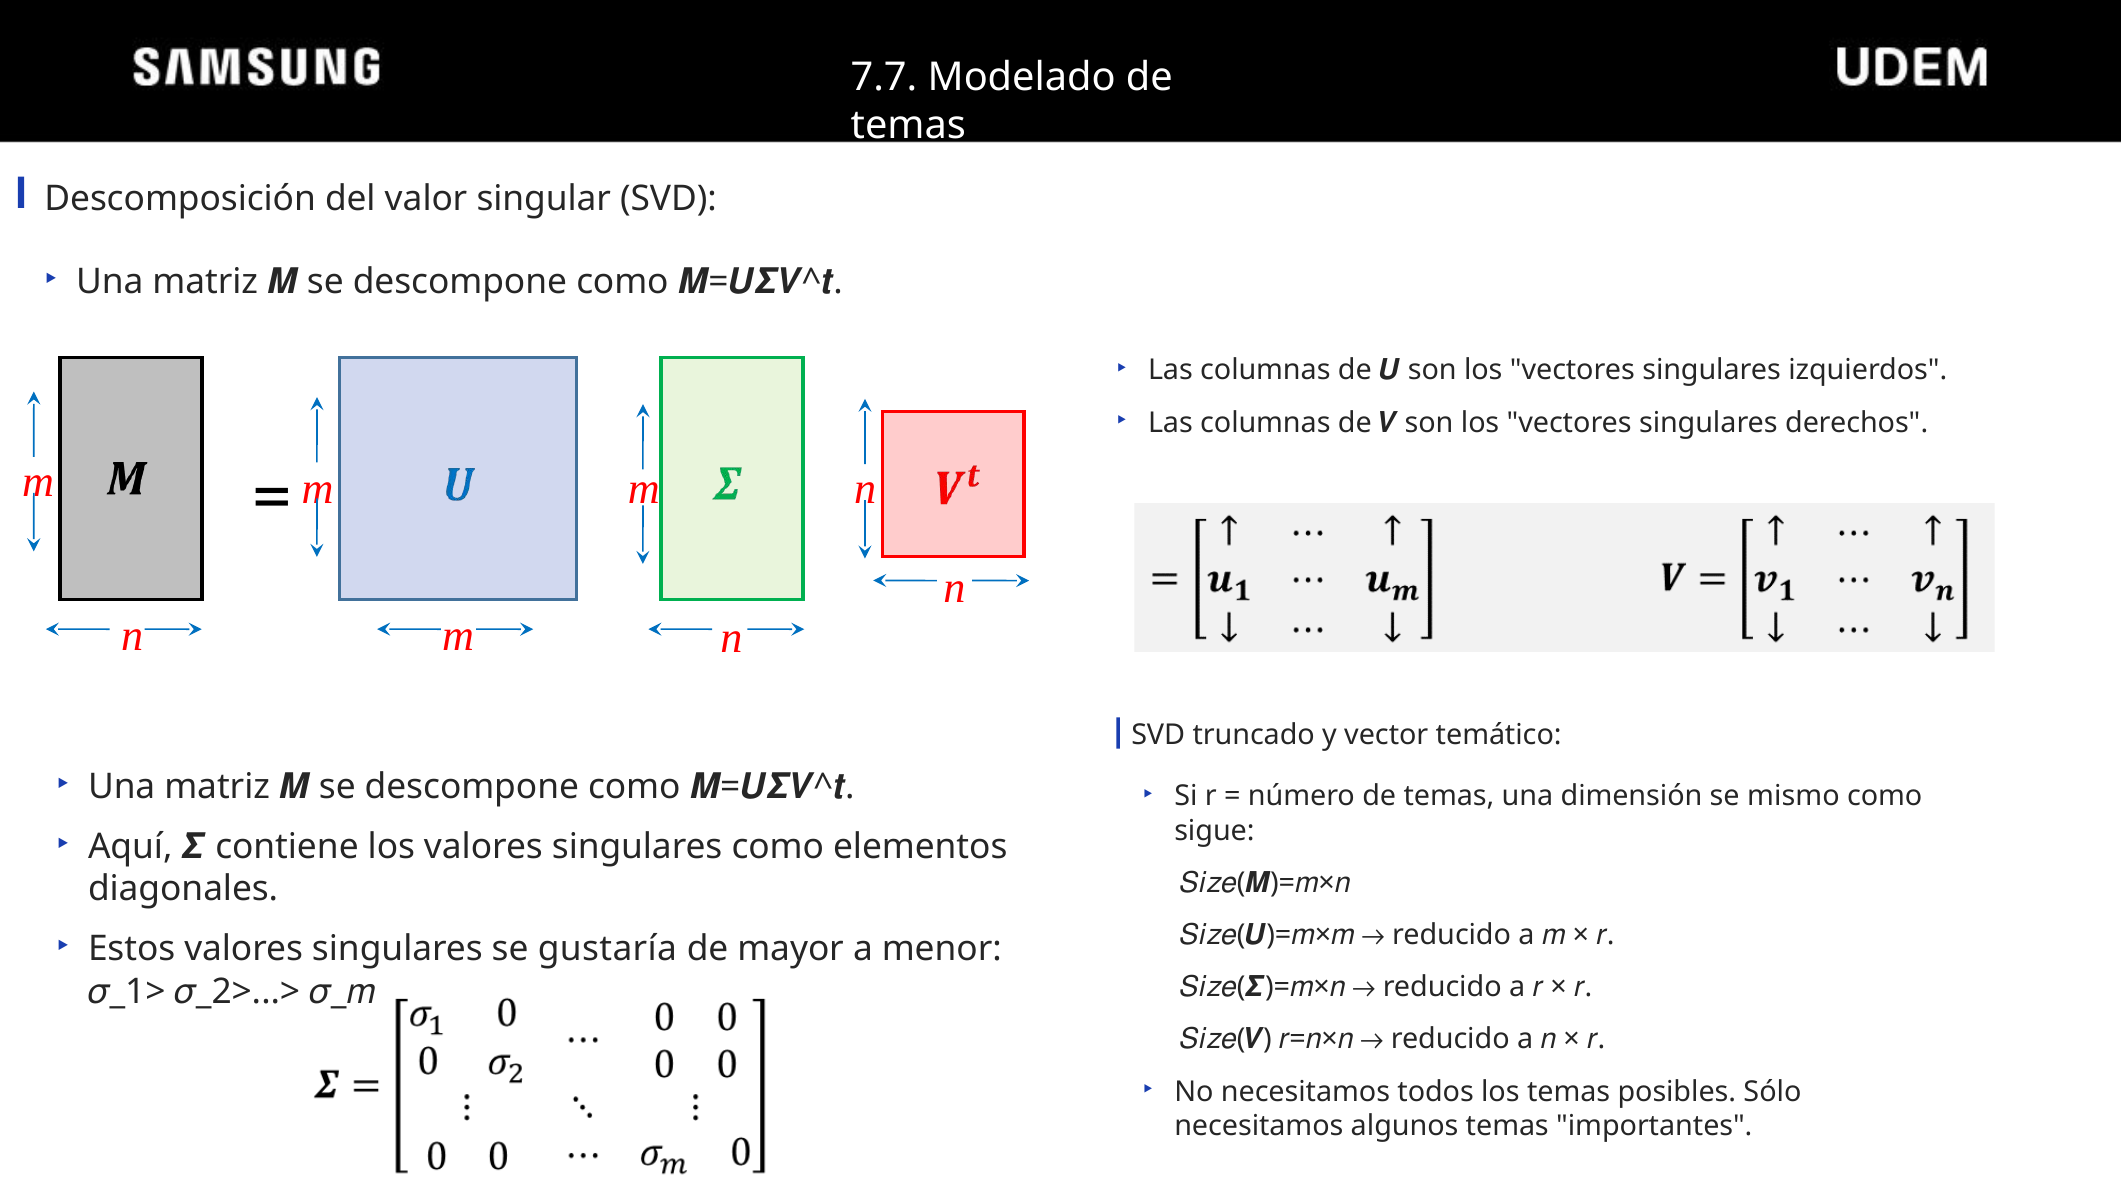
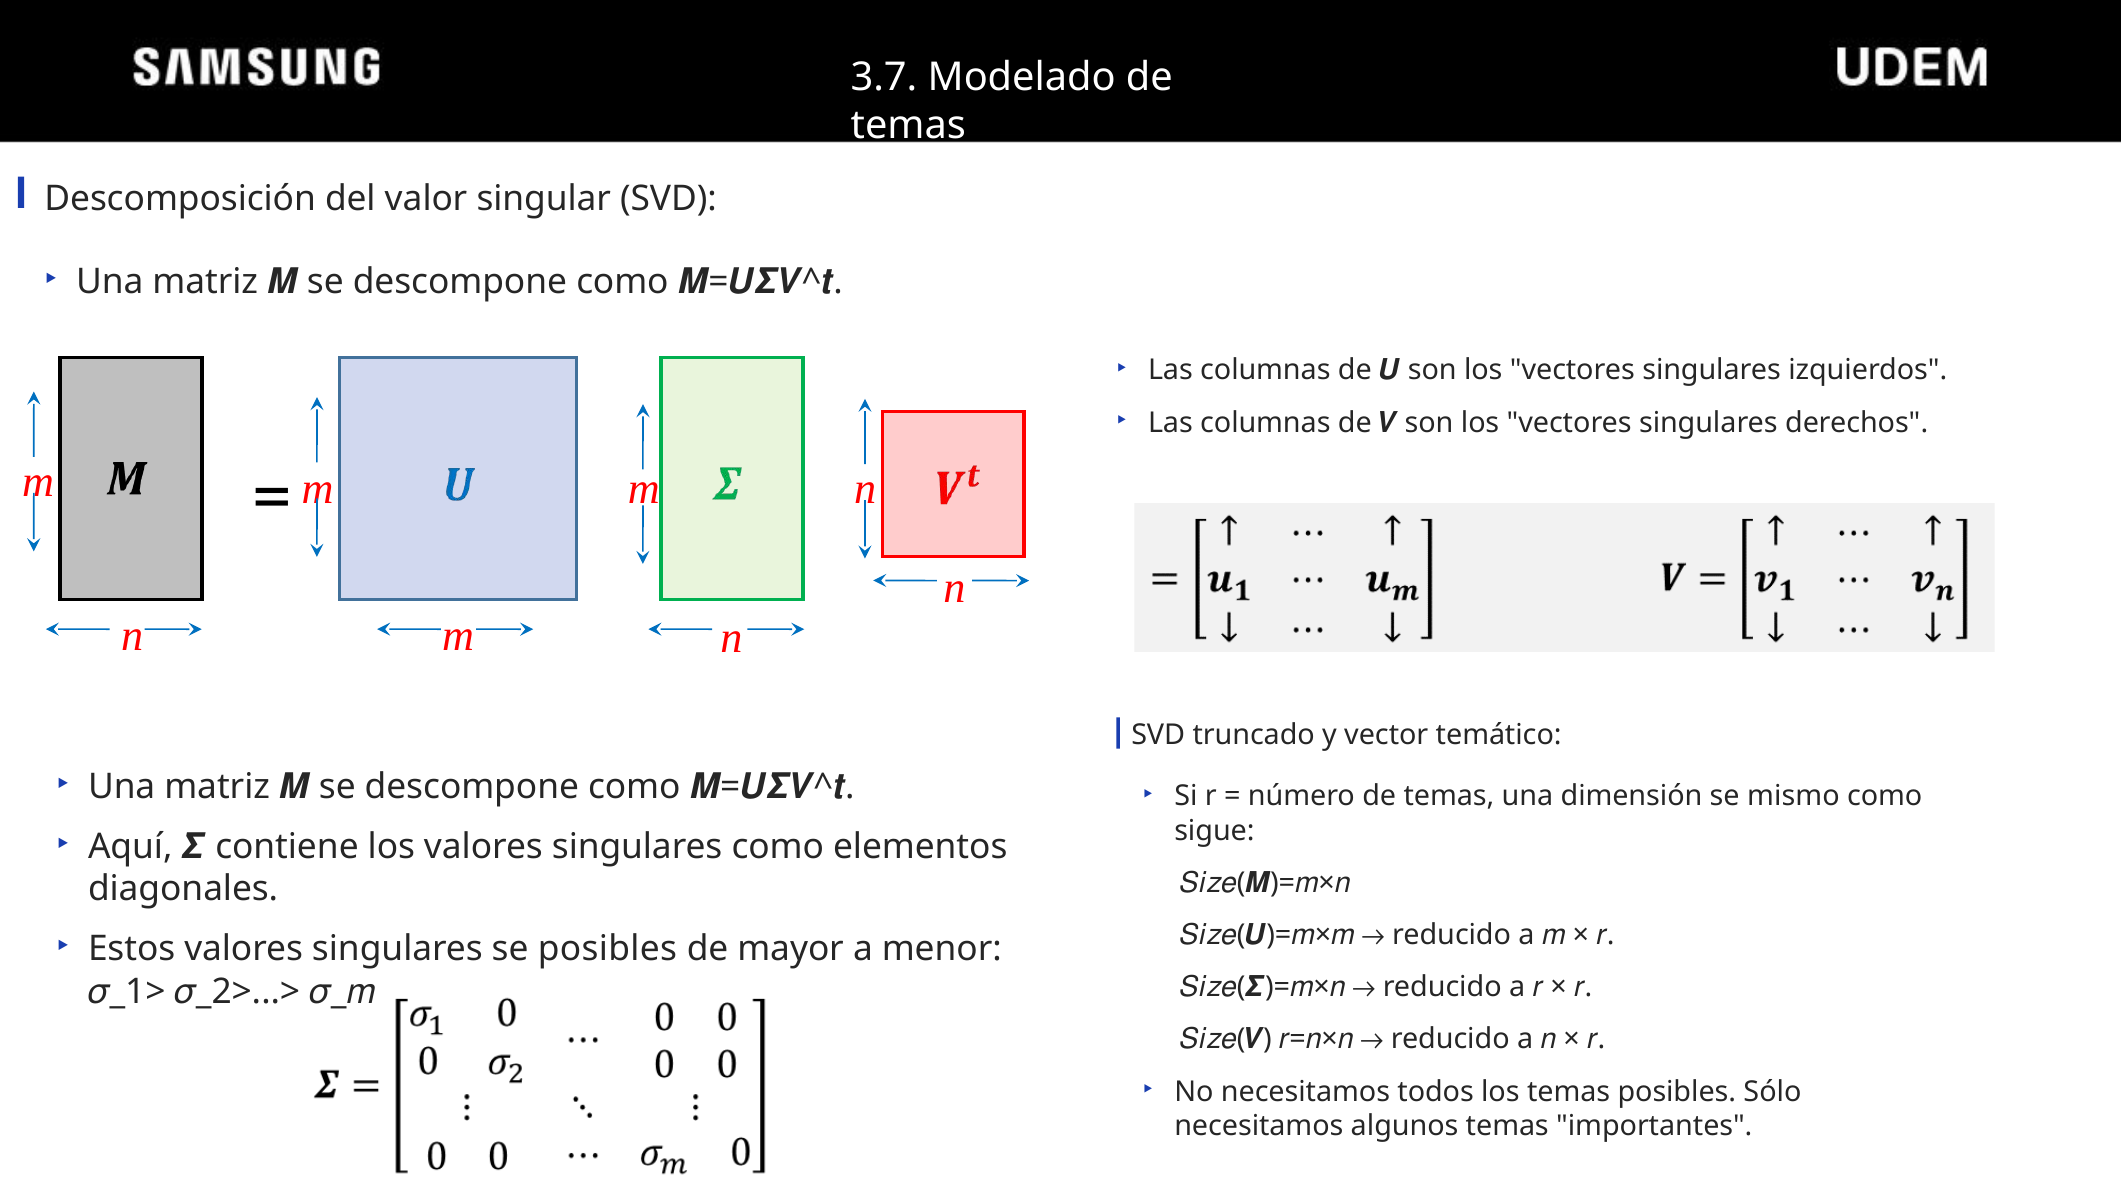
7.7: 7.7 -> 3.7 (884, 78)
se gustaría: gustaría -> posibles (607, 949)
